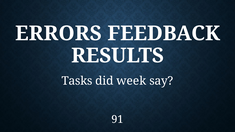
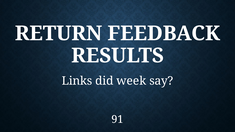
ERRORS: ERRORS -> RETURN (58, 33)
Tasks: Tasks -> Links (77, 81)
